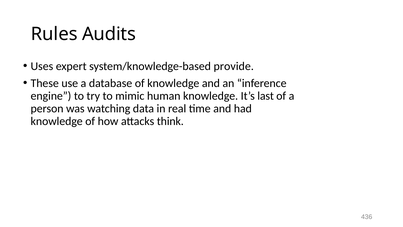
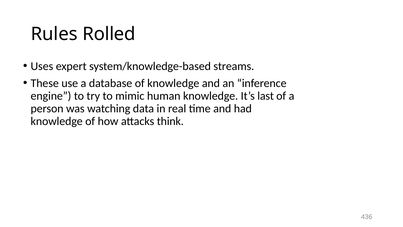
Audits: Audits -> Rolled (109, 34)
provide: provide -> streams (234, 66)
